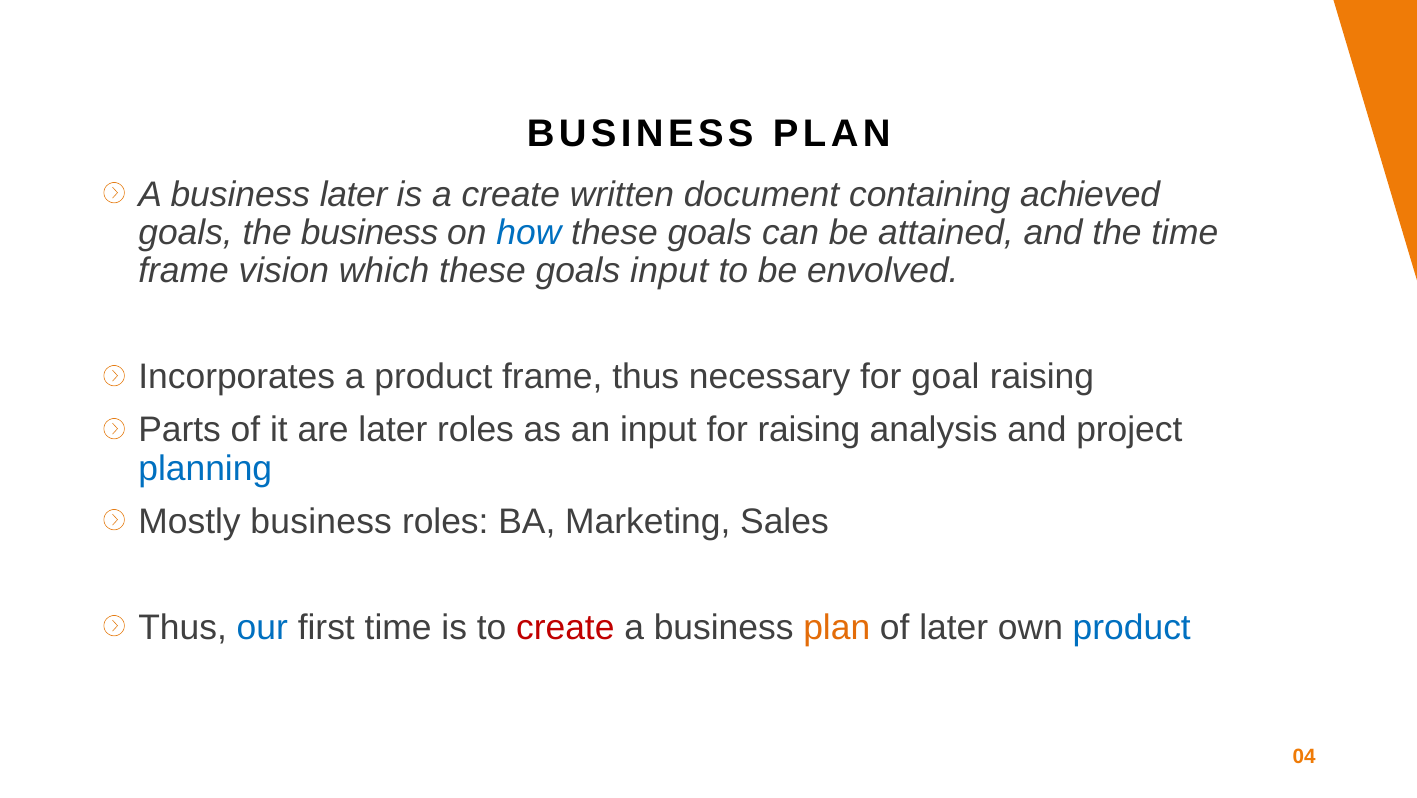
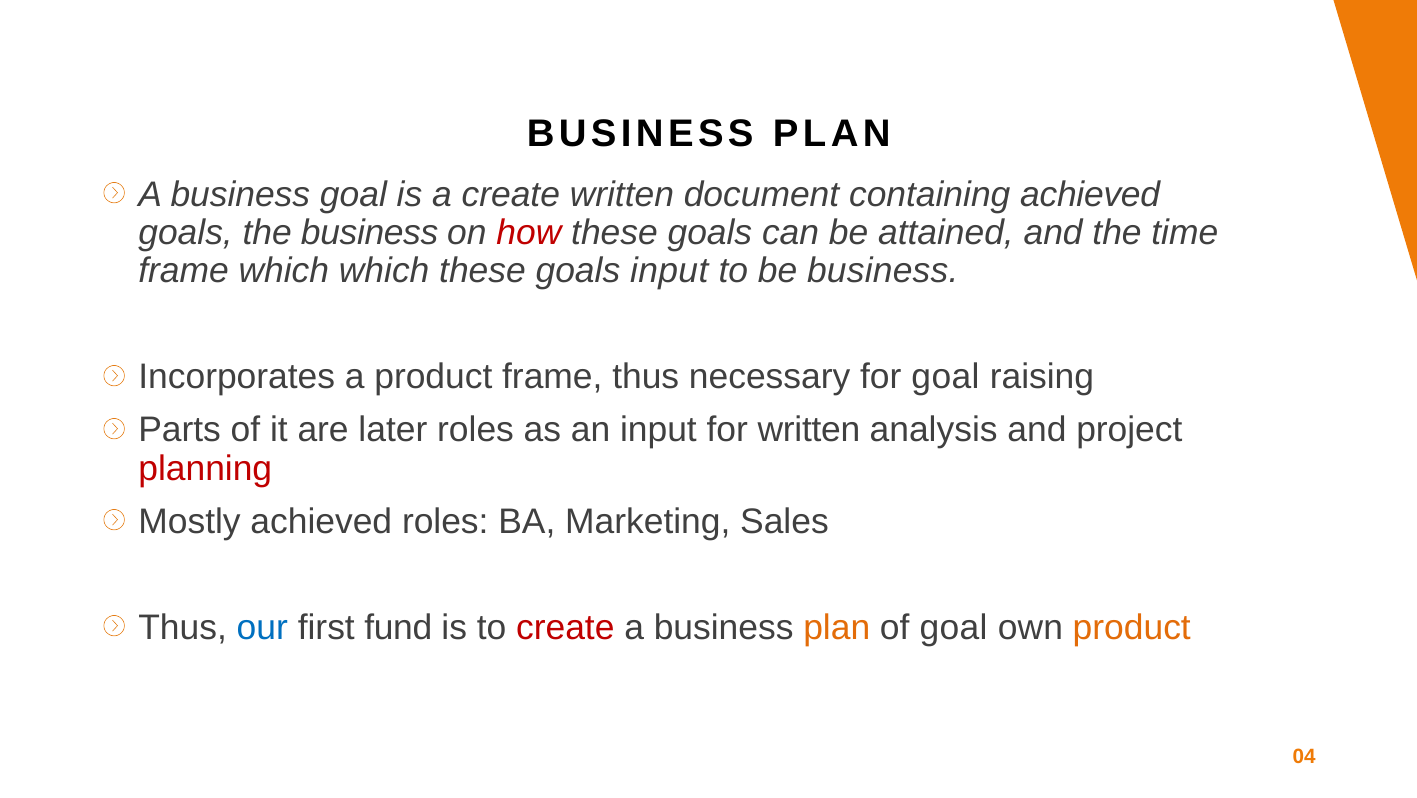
business later: later -> goal (353, 194)
how colour: blue -> red (529, 232)
frame vision: vision -> which (284, 271)
be envolved: envolved -> business (883, 271)
for raising: raising -> written (809, 430)
planning colour: blue -> red (205, 468)
Mostly business: business -> achieved (321, 521)
first time: time -> fund (398, 627)
of later: later -> goal (954, 627)
product colour: blue -> orange (1132, 627)
